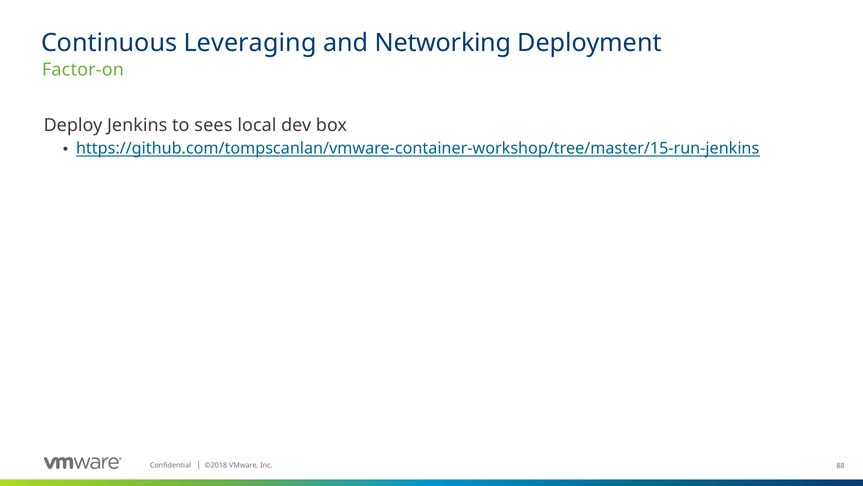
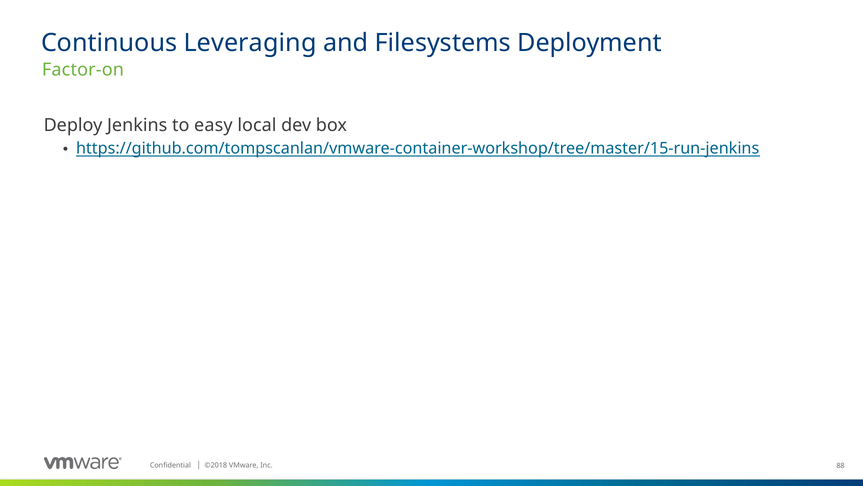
Networking: Networking -> Filesystems (443, 43)
sees: sees -> easy (213, 125)
